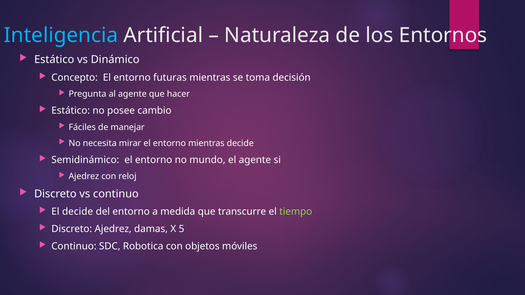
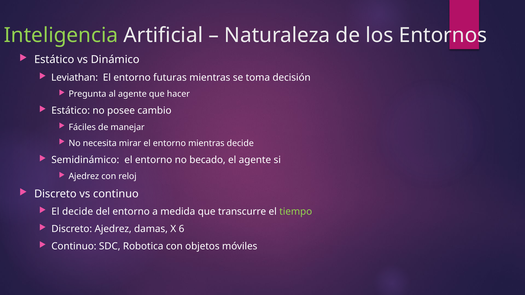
Inteligencia colour: light blue -> light green (61, 35)
Concepto: Concepto -> Leviathan (75, 78)
mundo: mundo -> becado (207, 160)
5: 5 -> 6 (181, 229)
